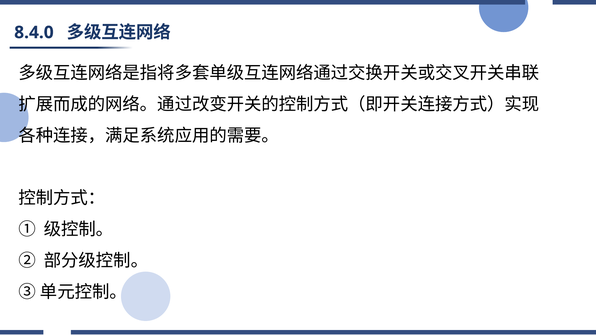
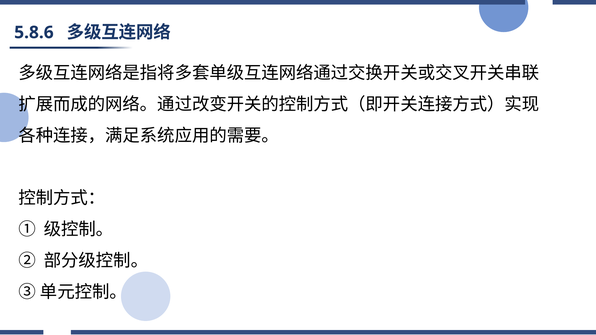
8.4.0: 8.4.0 -> 5.8.6 (34, 32)
